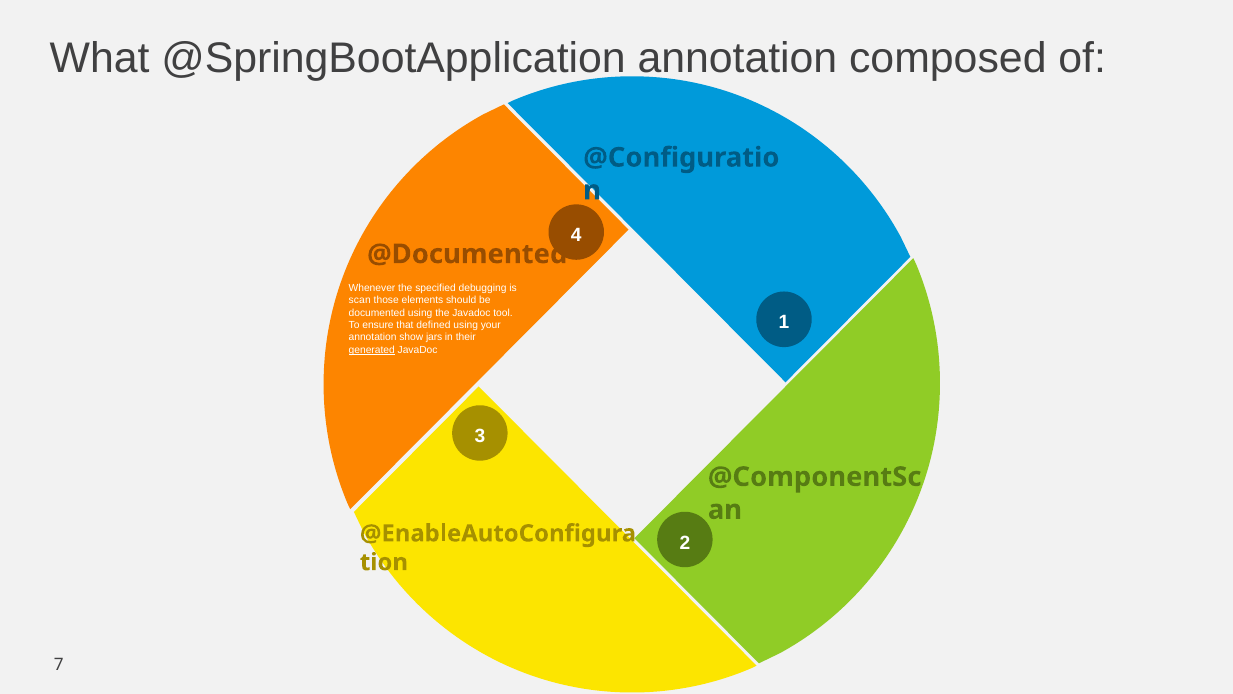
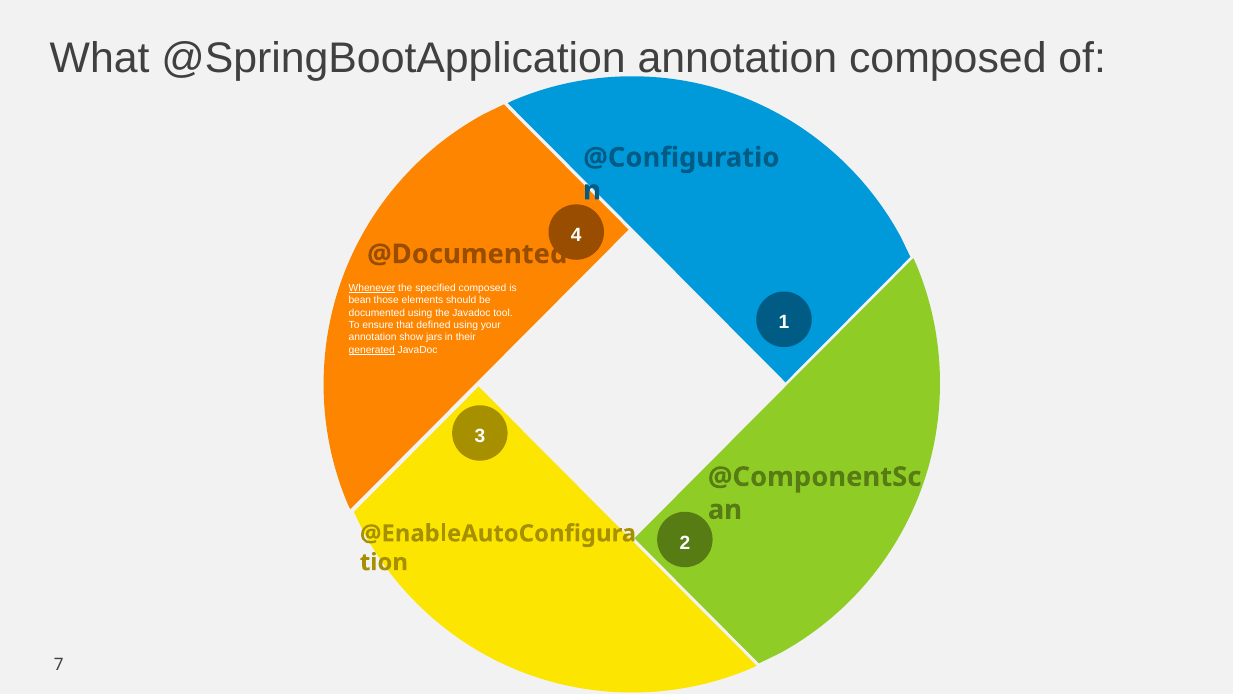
Whenever underline: none -> present (372, 288)
specified debugging: debugging -> composed (483, 288)
scan: scan -> bean (360, 301)
